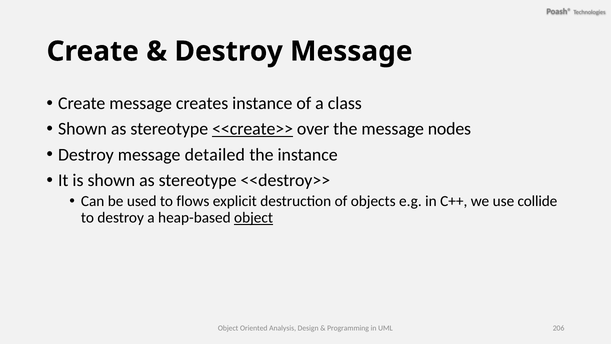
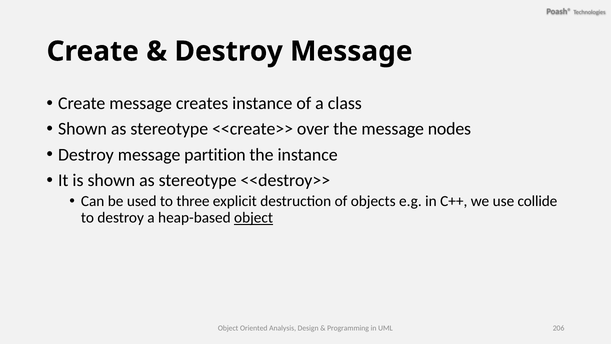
<<create>> underline: present -> none (253, 129)
detailed: detailed -> partition (215, 155)
flows: flows -> three (193, 201)
